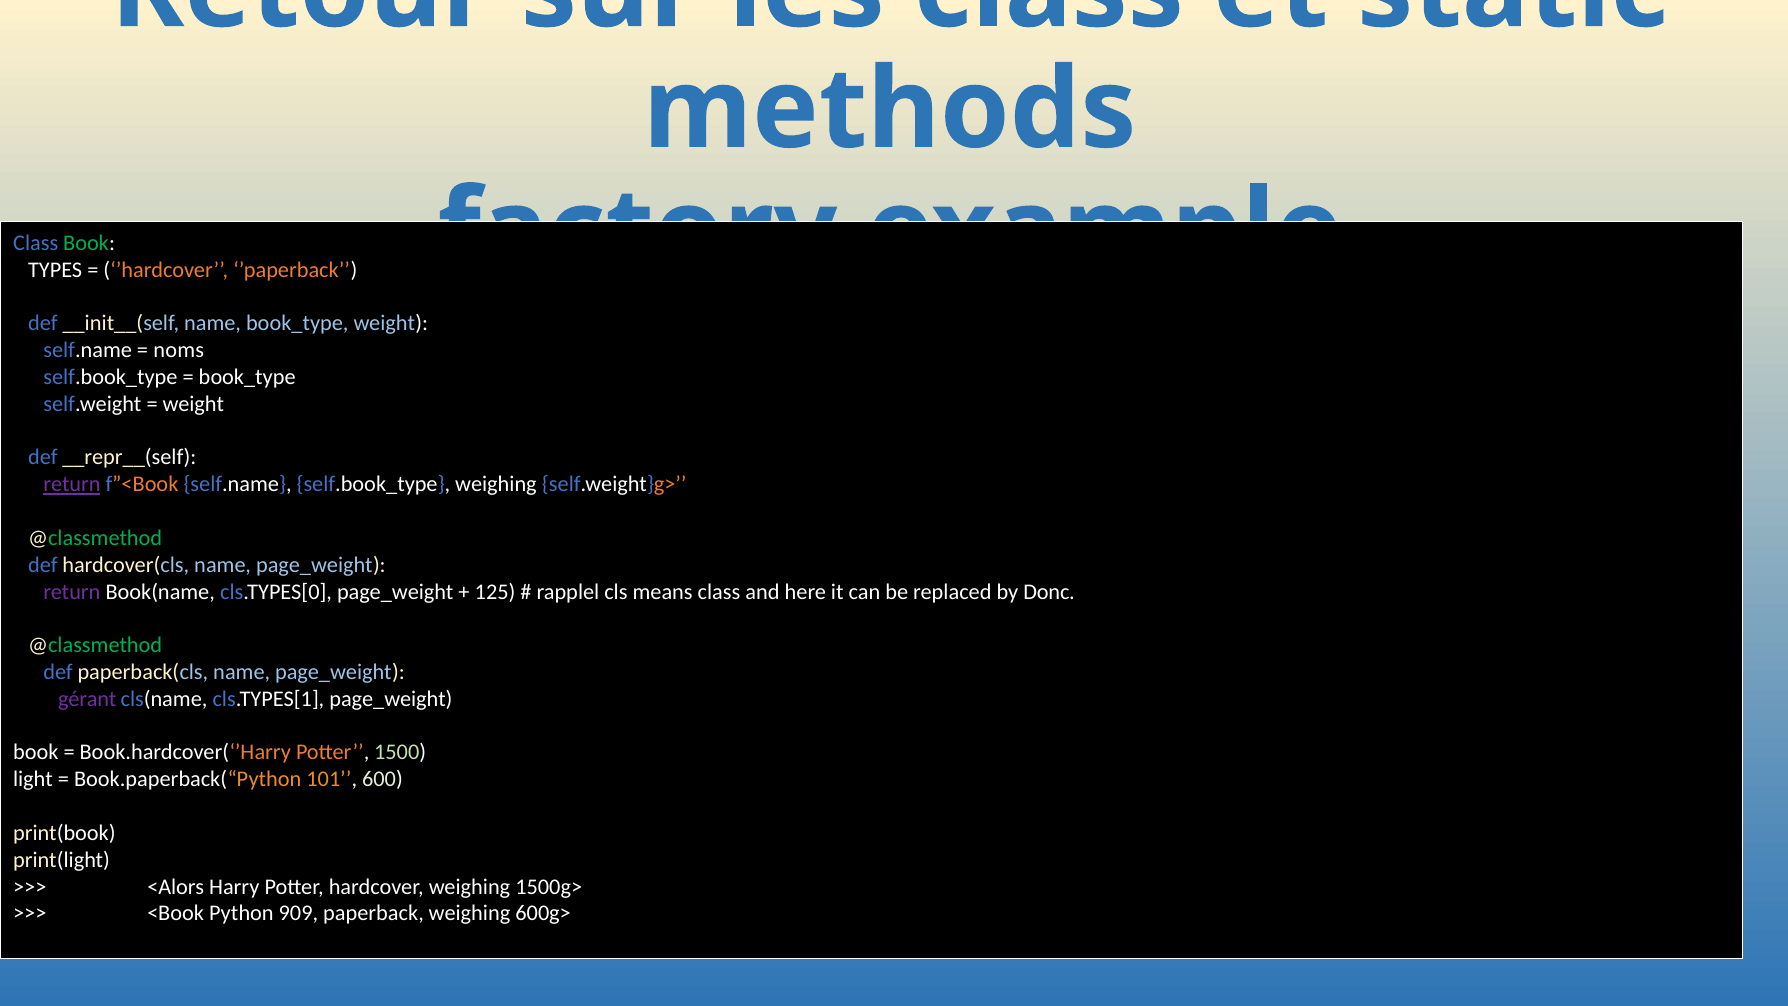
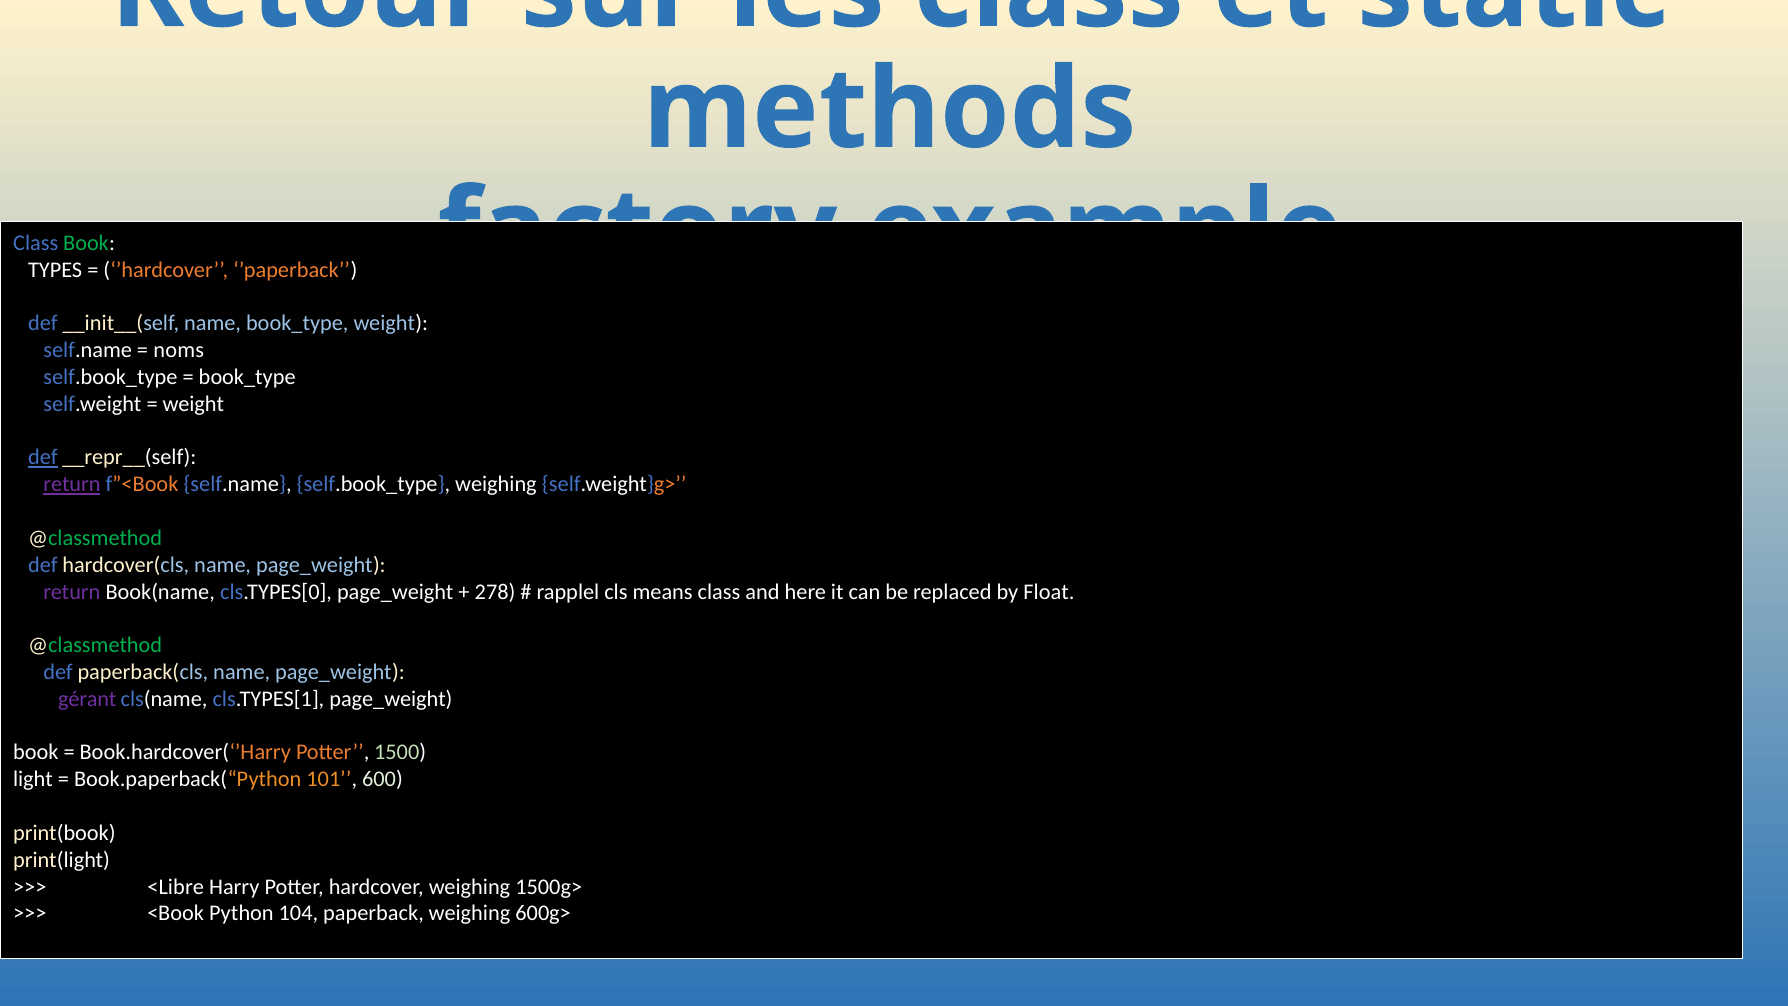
def underline: none -> present (43, 457)
125: 125 -> 278 (495, 591)
Donc: Donc -> Float (1049, 591)
<Alors: <Alors -> <Libre (176, 886)
909: 909 -> 104 (298, 913)
